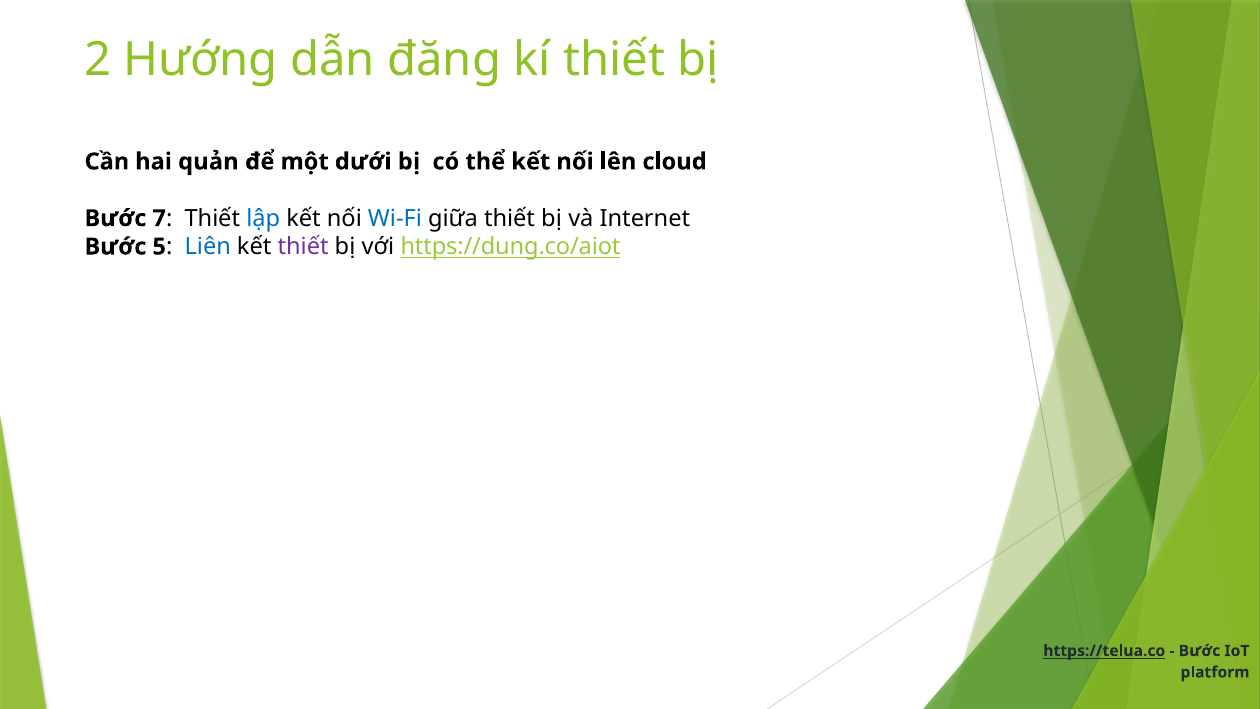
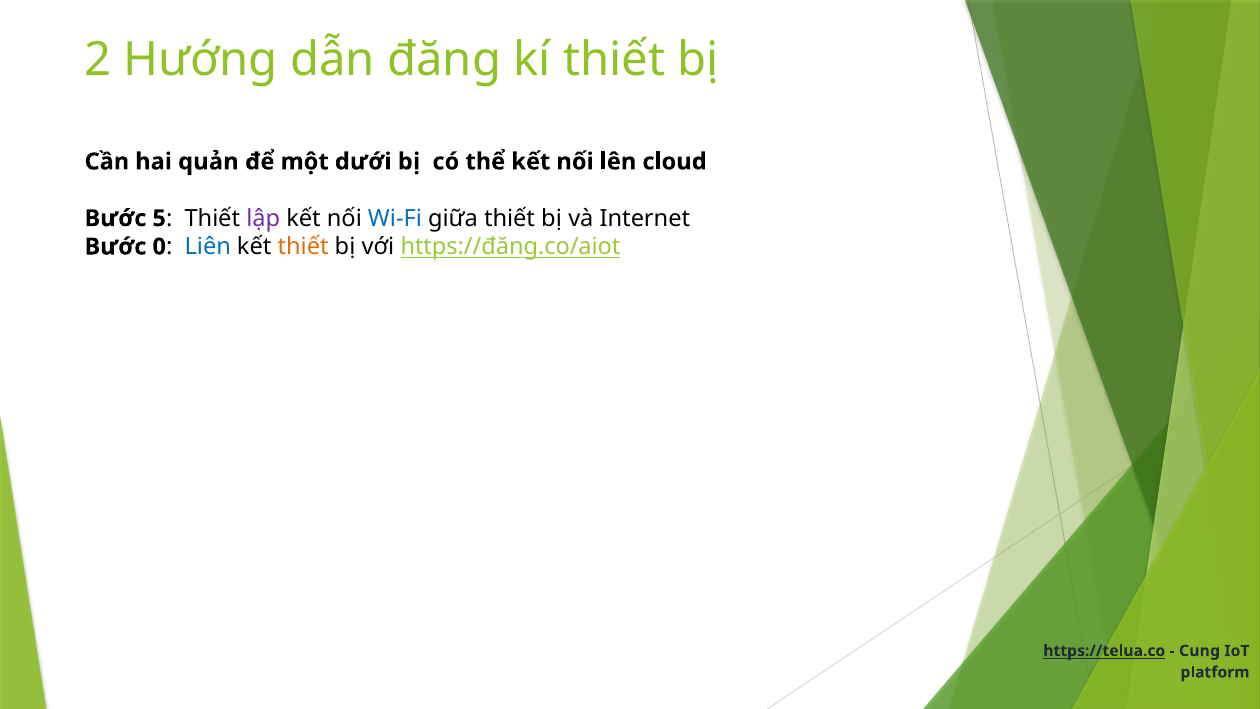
7: 7 -> 5 (159, 218)
lập colour: blue -> purple (263, 218)
5: 5 -> 0 (159, 247)
thiết colour: purple -> orange (303, 247)
https://dung.co/aiot: https://dung.co/aiot -> https://đăng.co/aiot (510, 247)
Bước: Bước -> Cung (1199, 651)
